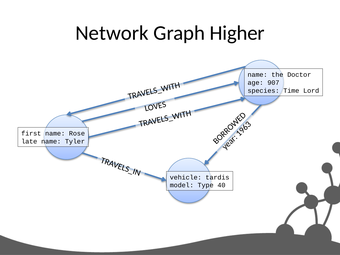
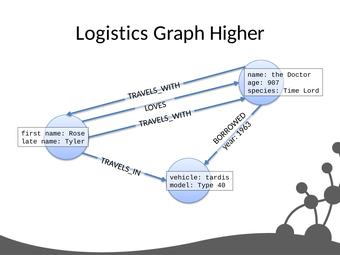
Network: Network -> Logistics (112, 33)
